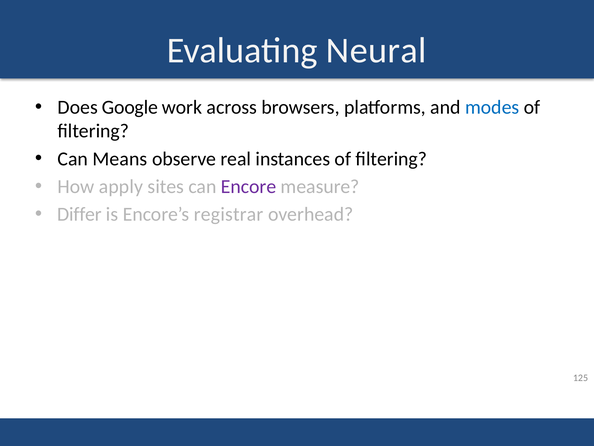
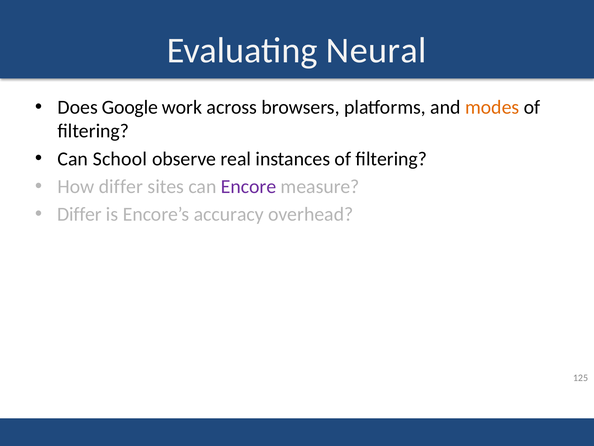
modes colour: blue -> orange (492, 107)
Means: Means -> School (120, 159)
How apply: apply -> differ (121, 186)
registrar: registrar -> accuracy (229, 214)
